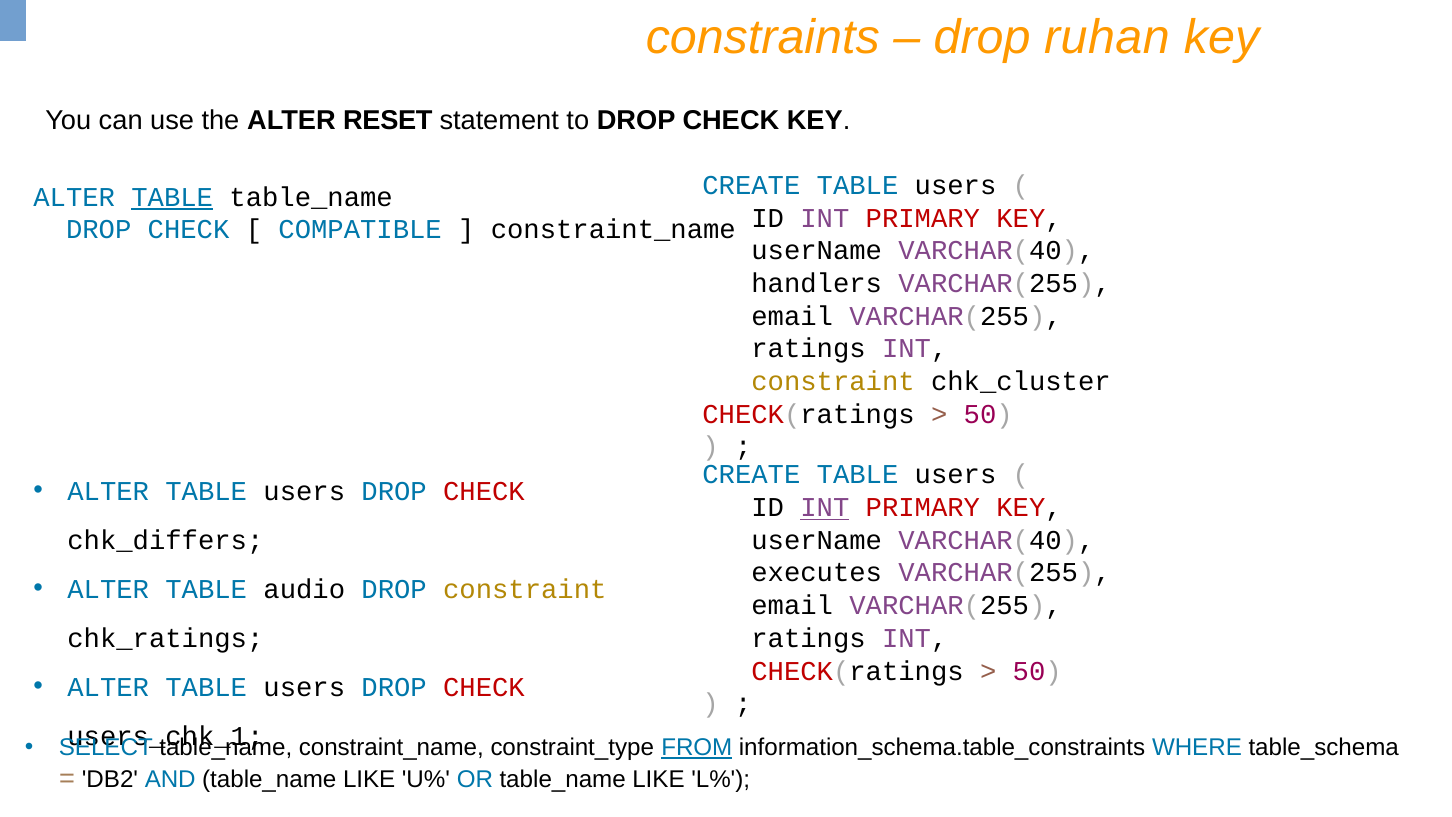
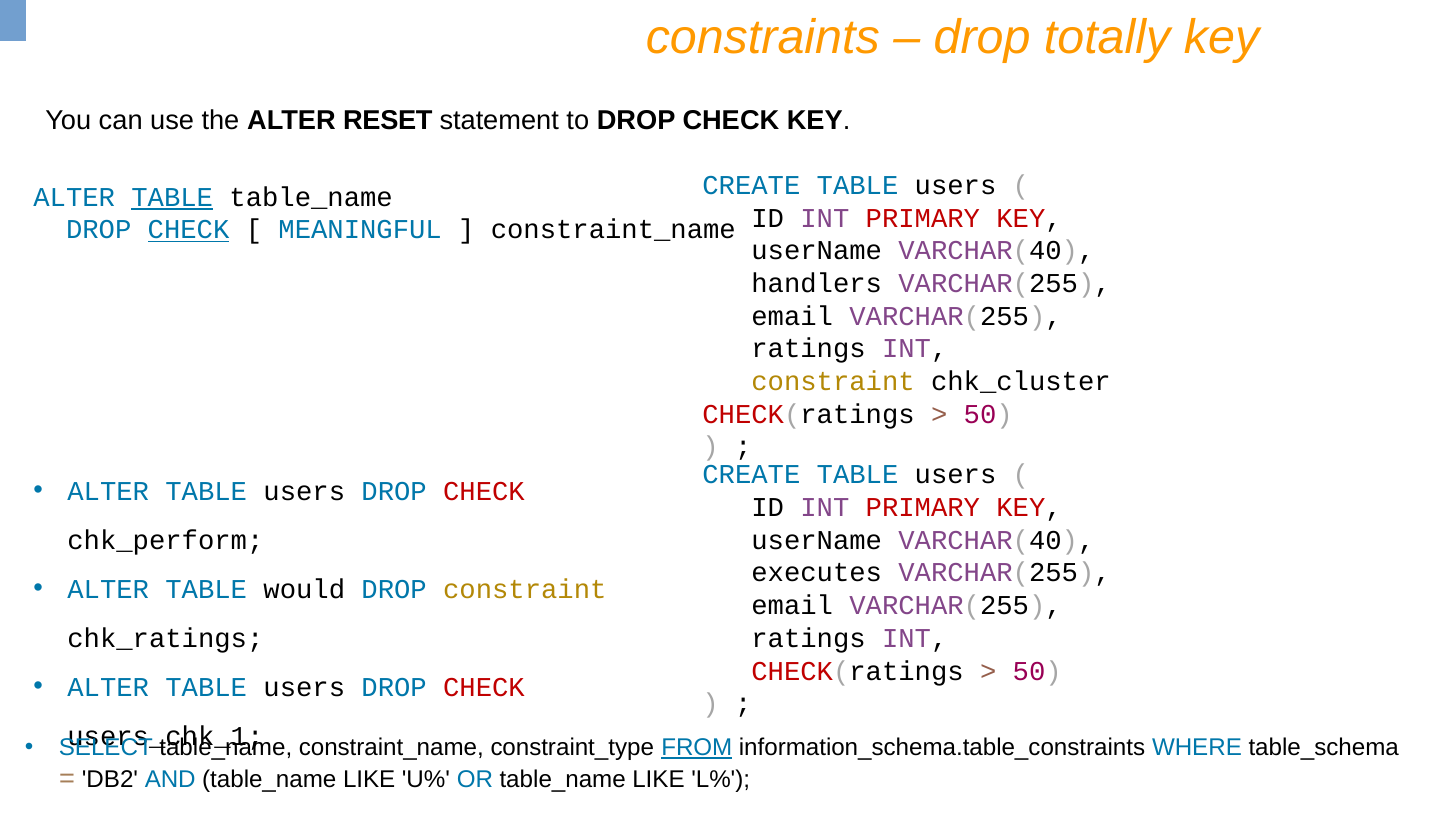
ruhan: ruhan -> totally (1107, 38)
CHECK underline: none -> present (189, 230)
COMPATIBLE: COMPATIBLE -> MEANINGFUL (360, 230)
INT underline: present -> none (825, 507)
chk_differs: chk_differs -> chk_perform (165, 540)
audio: audio -> would (304, 589)
